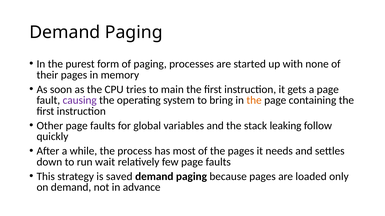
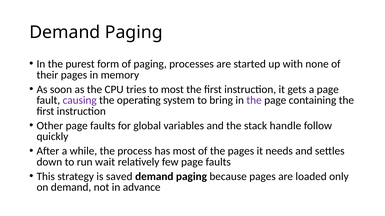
to main: main -> most (172, 90)
the colour: orange -> purple (254, 101)
leaking: leaking -> handle (285, 126)
